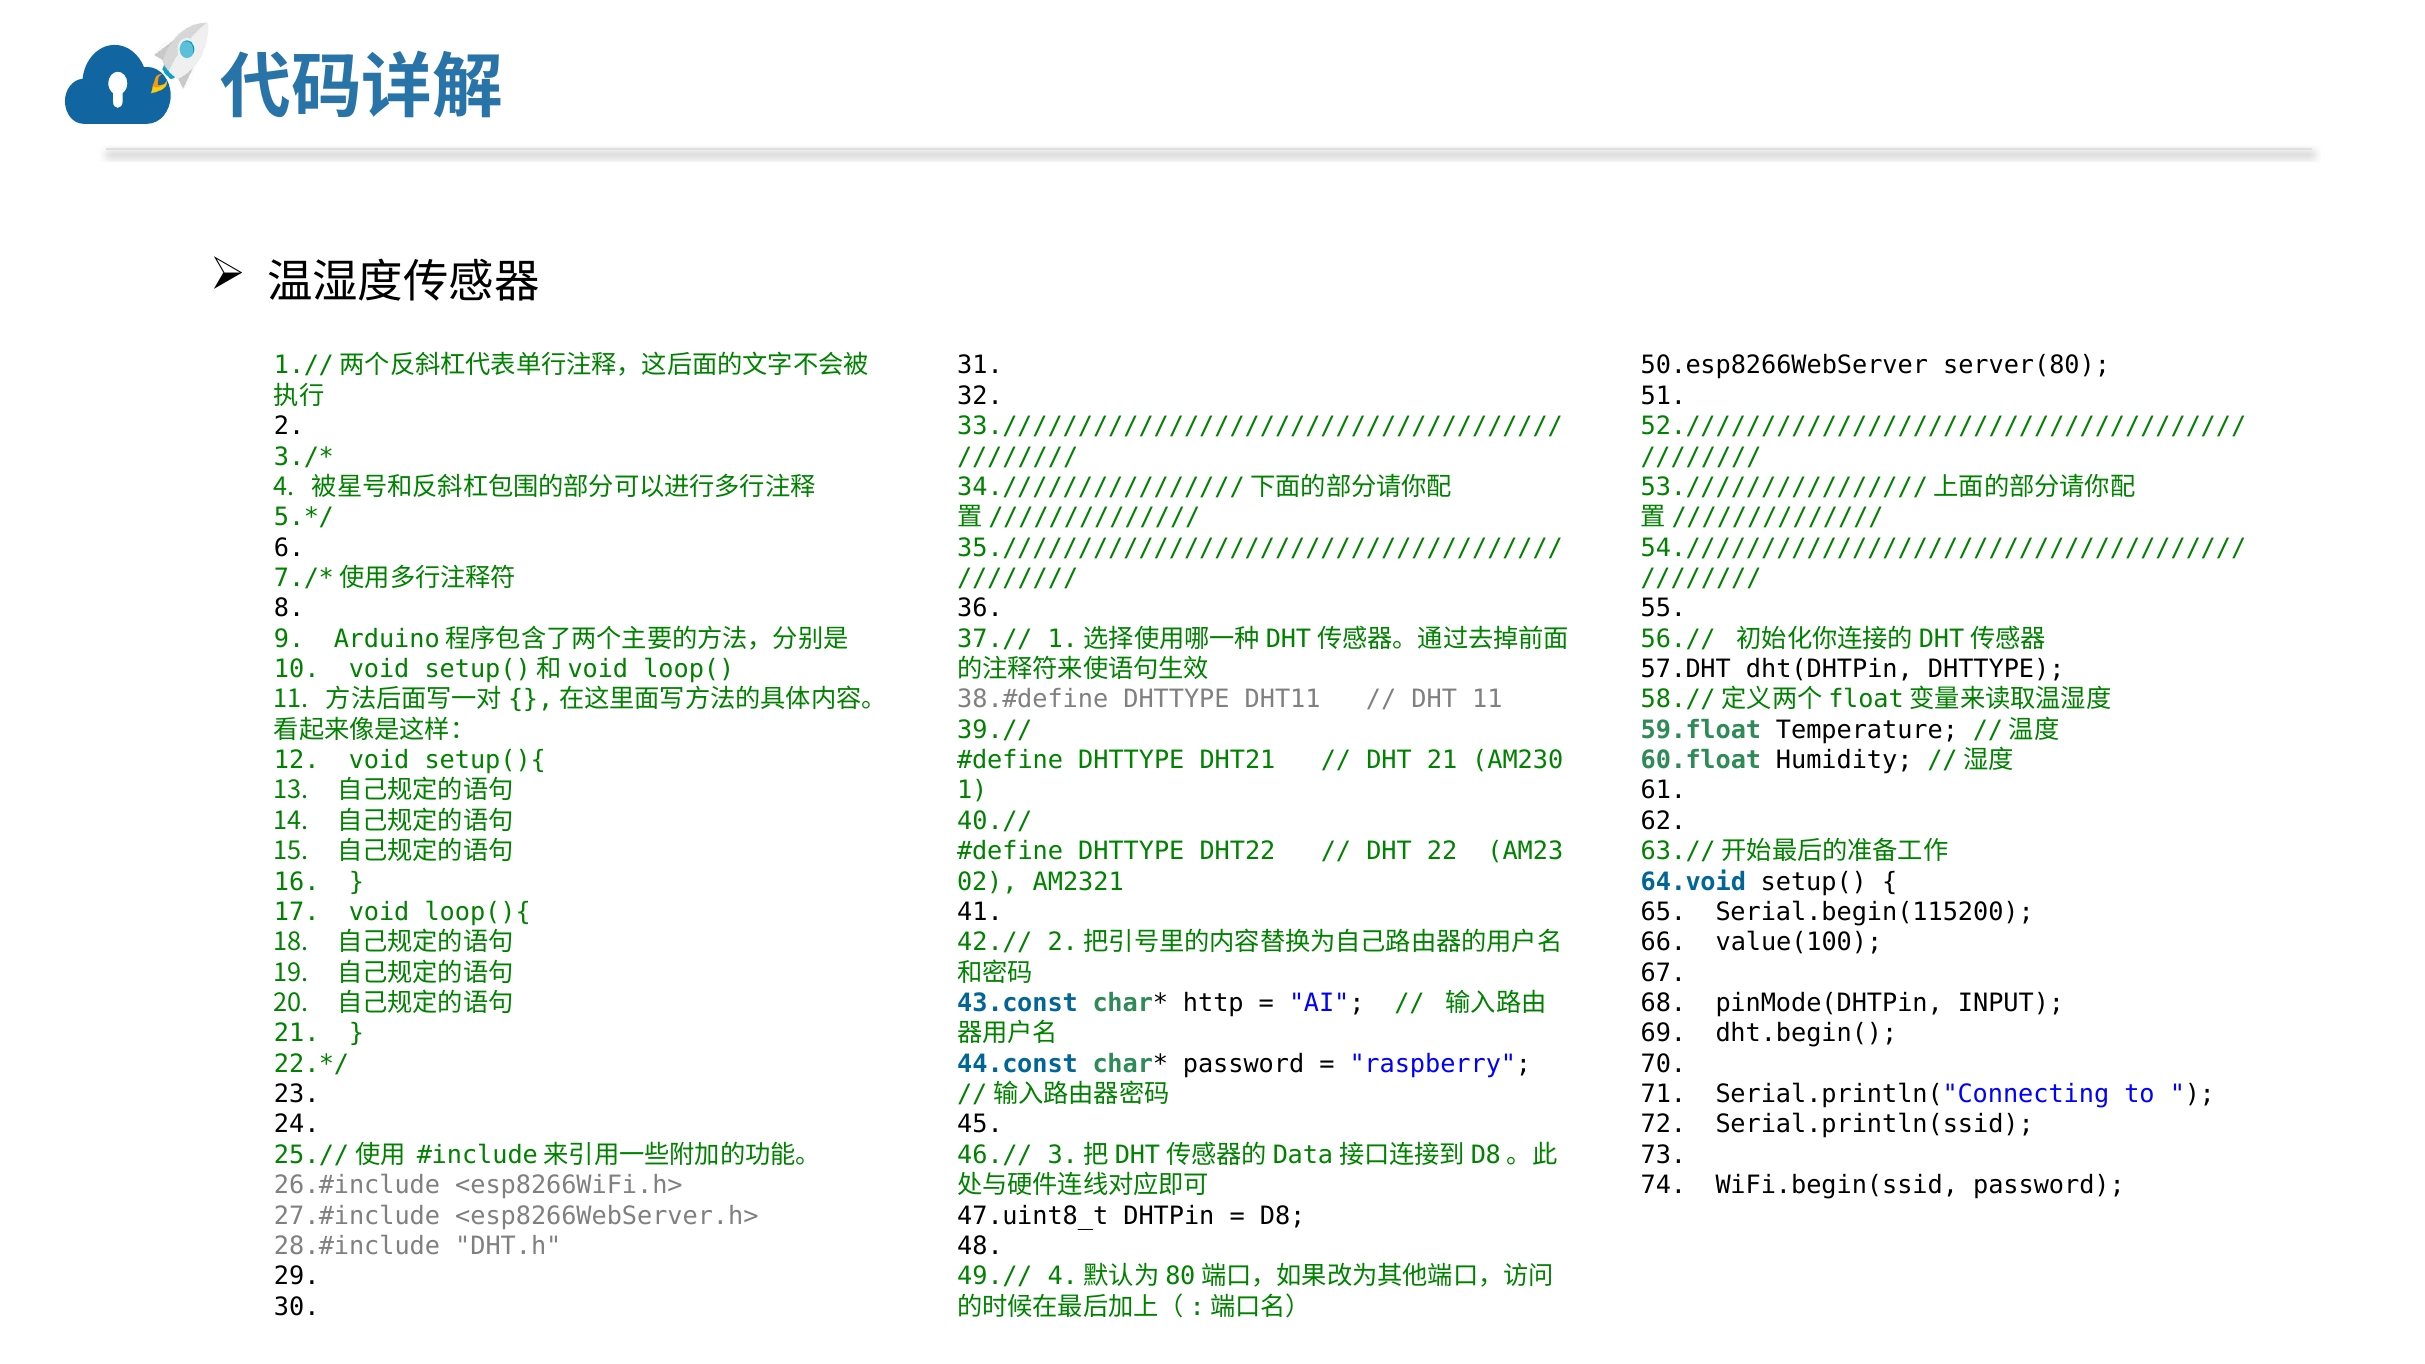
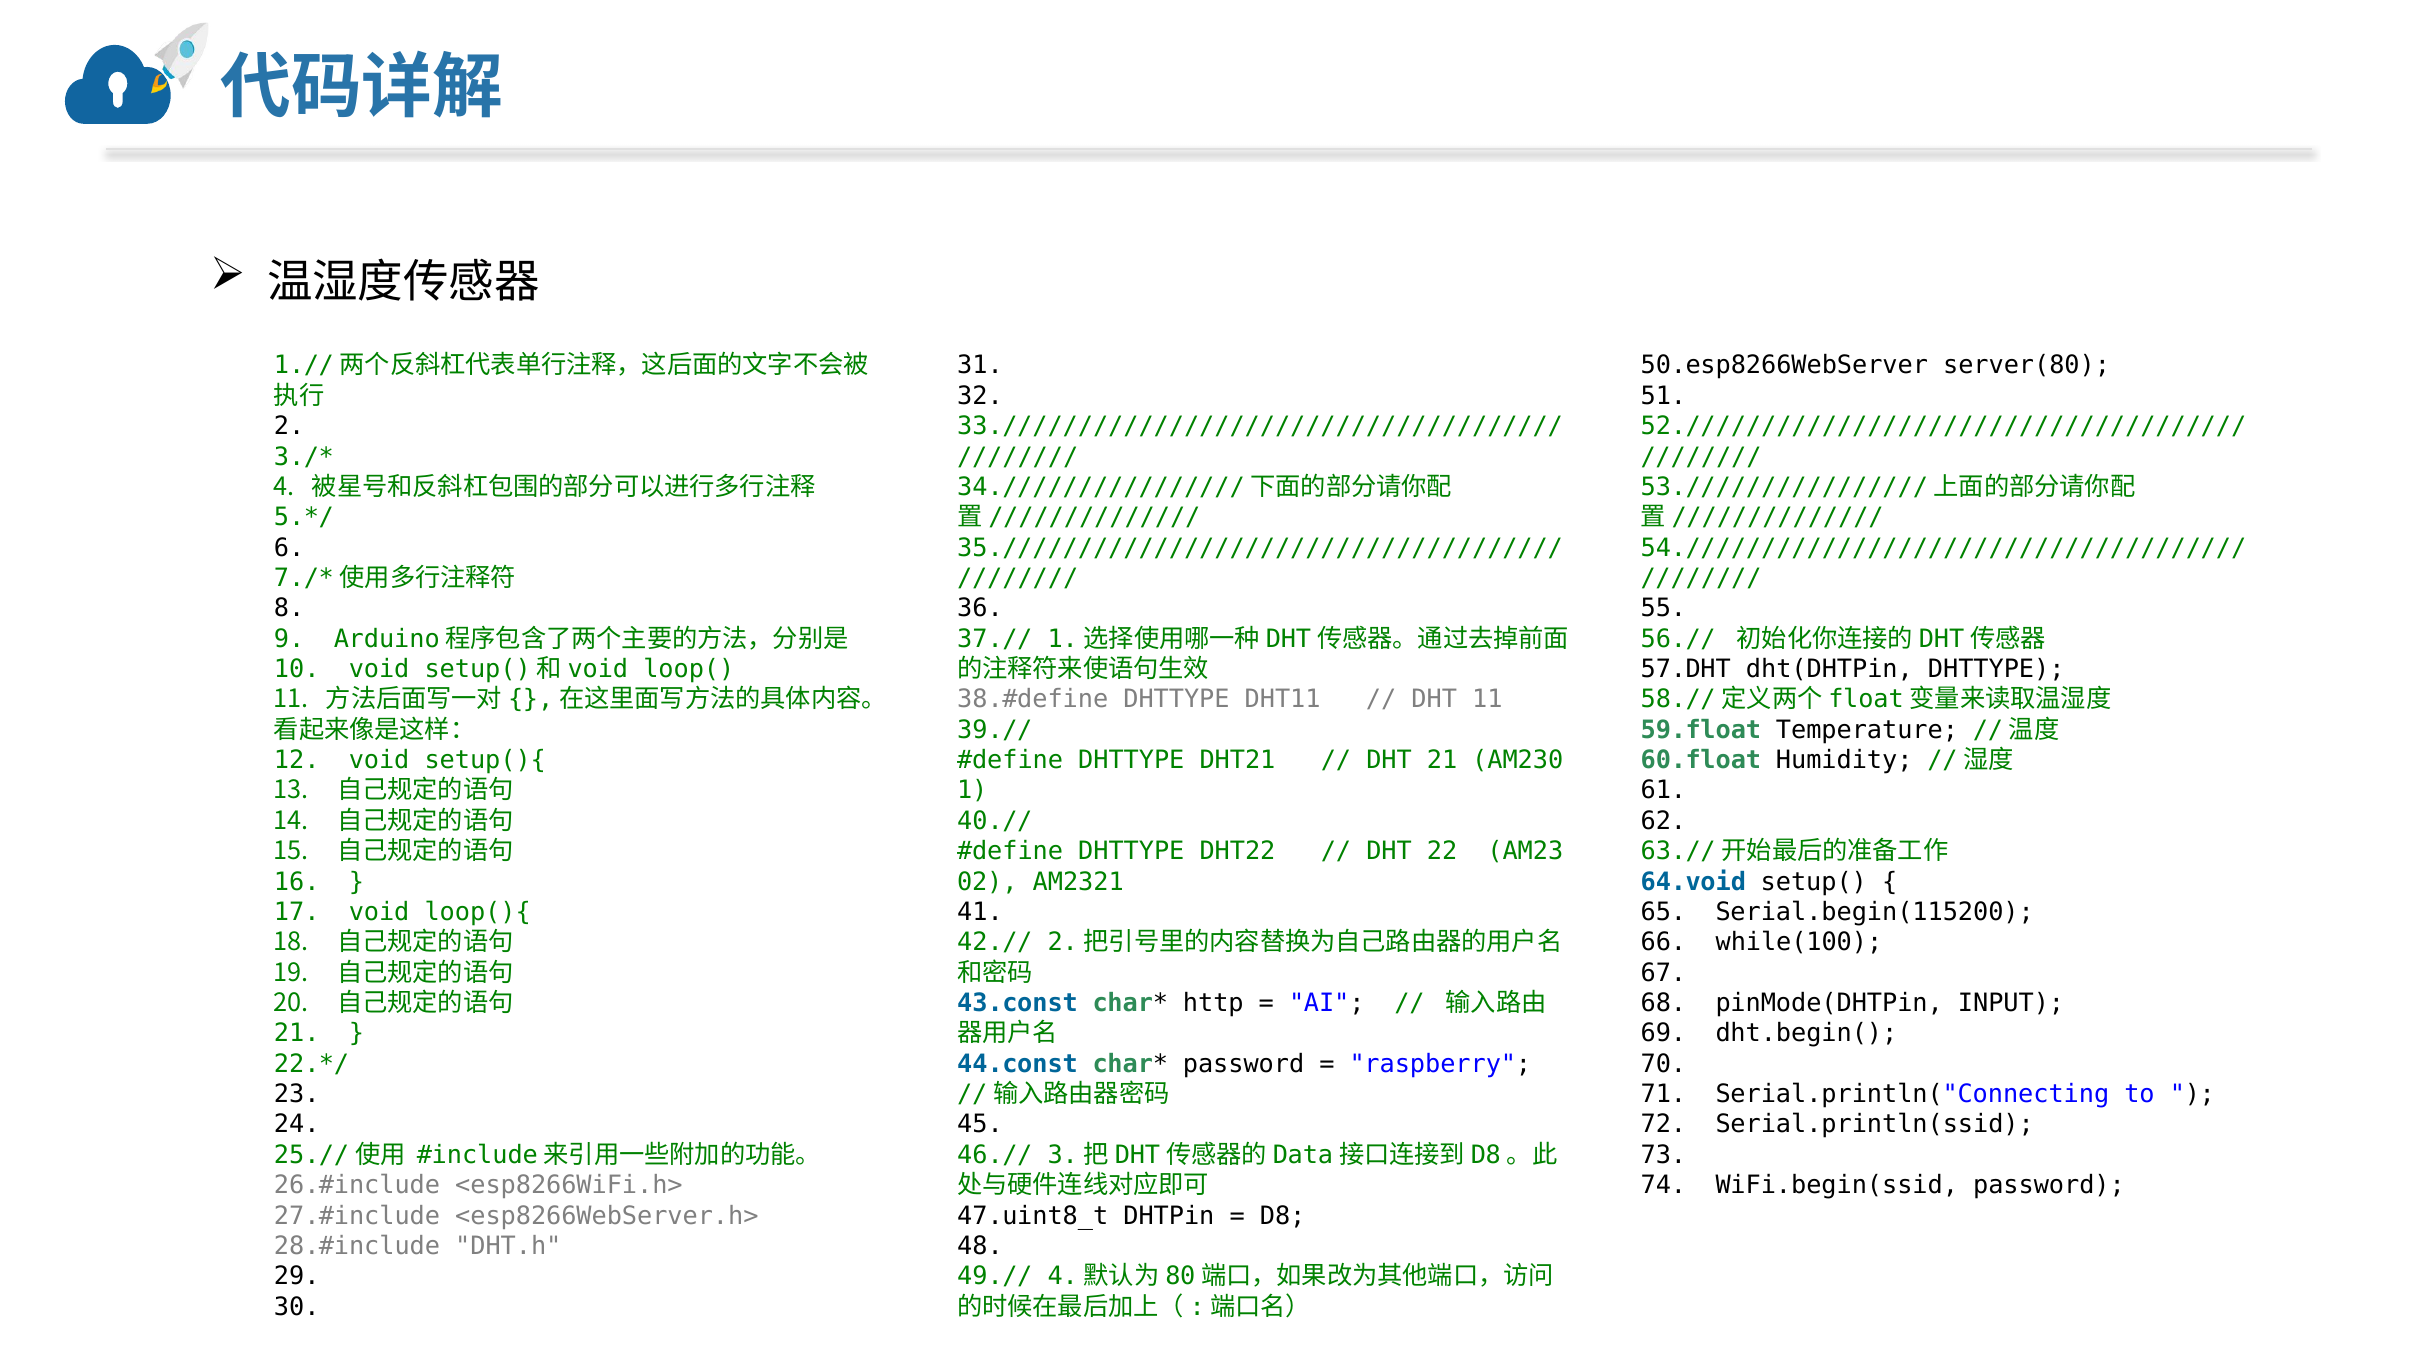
value(100: value(100 -> while(100 (1799, 942)
